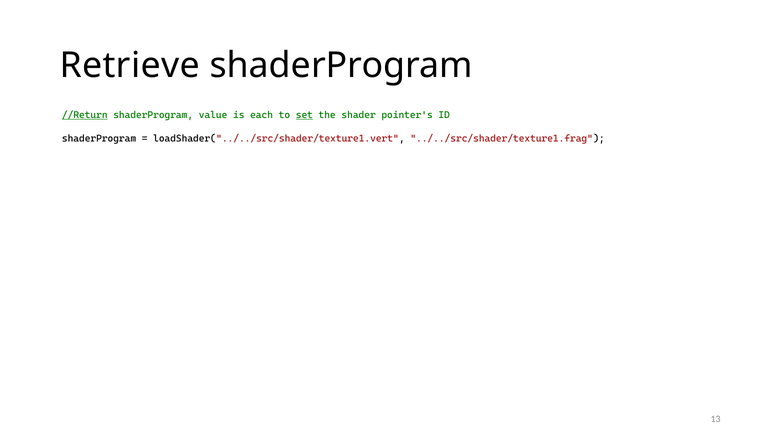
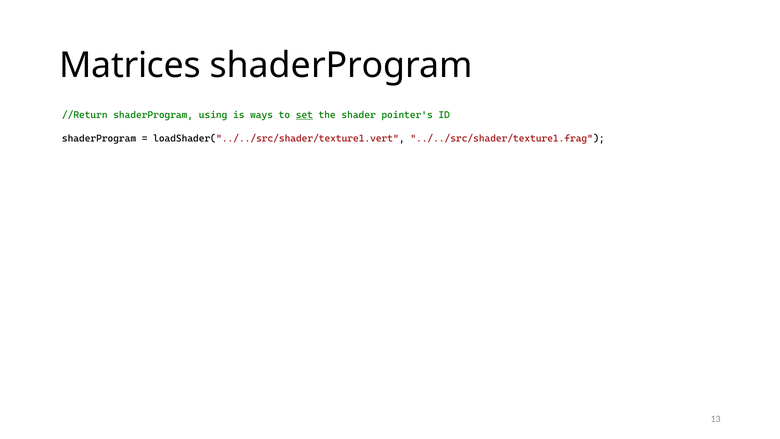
Retrieve: Retrieve -> Matrices (130, 66)
//Return underline: present -> none (85, 115)
value: value -> using (213, 115)
each: each -> ways (262, 115)
